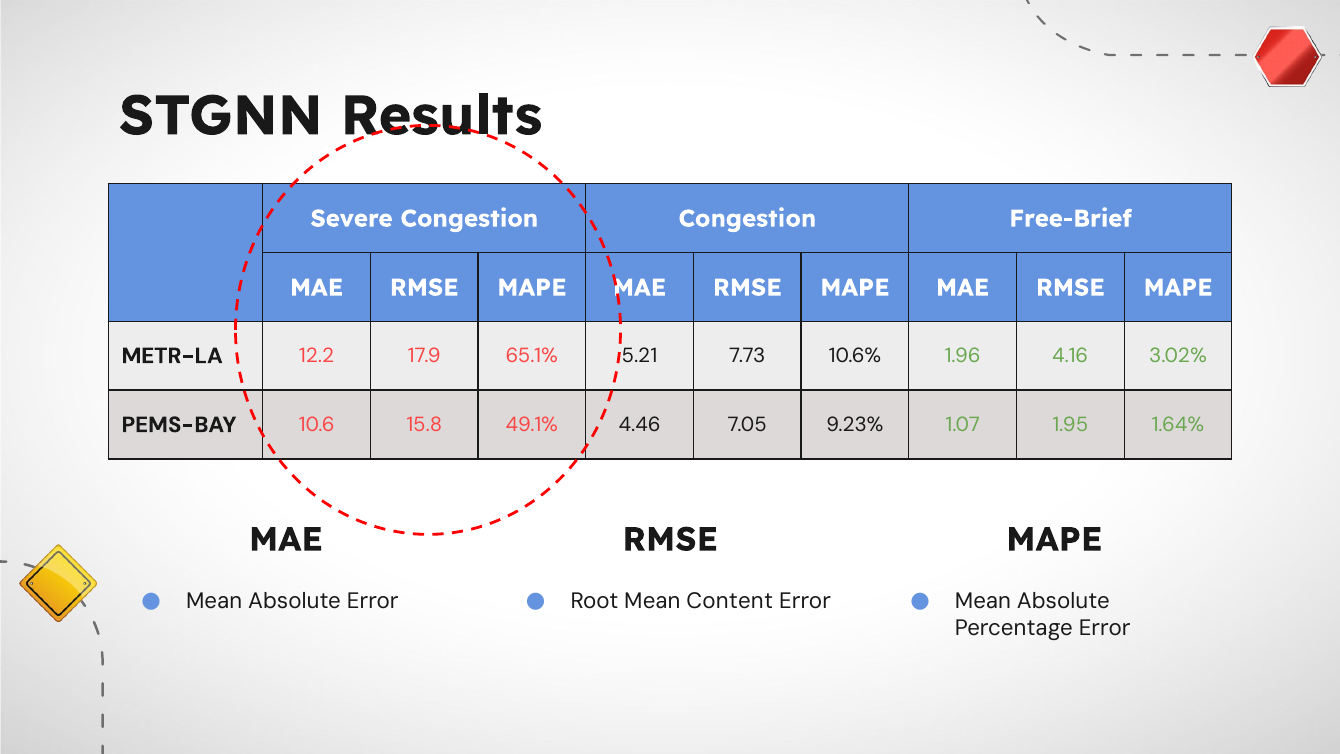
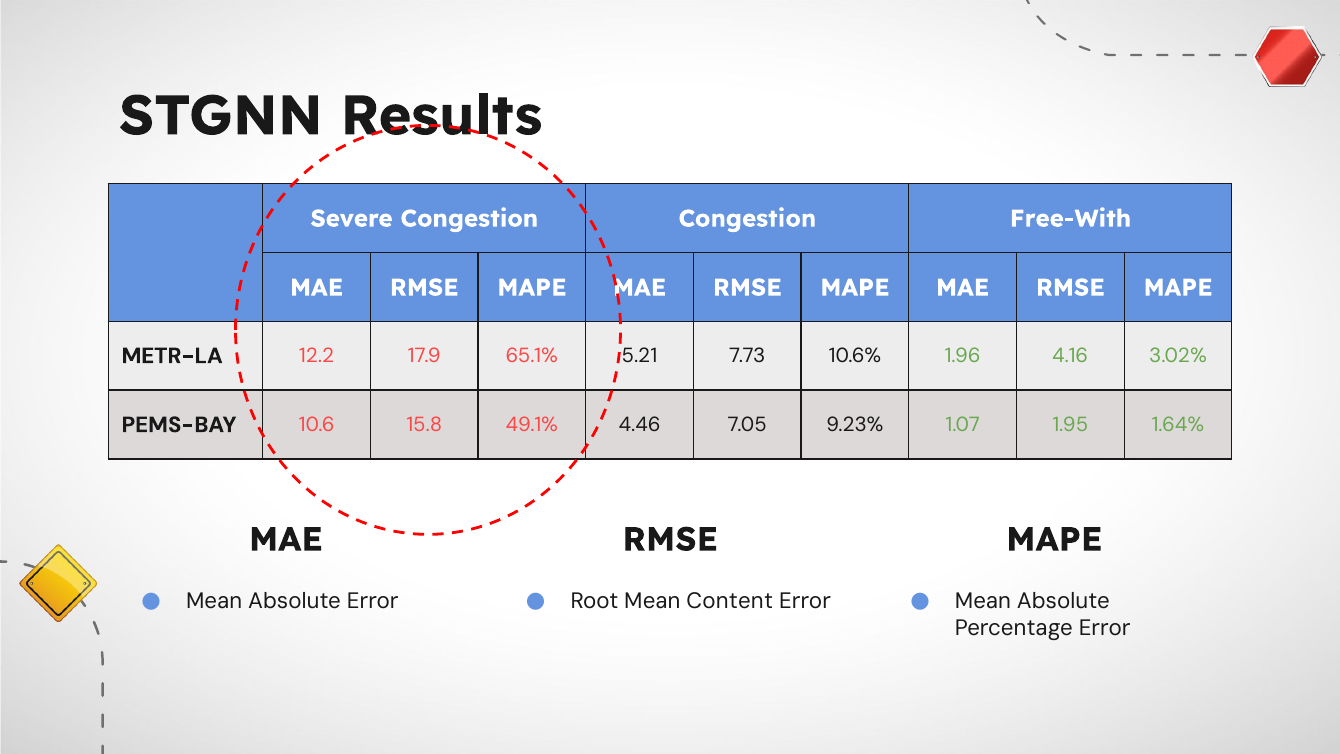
Free-Brief: Free-Brief -> Free-With (1070, 219)
